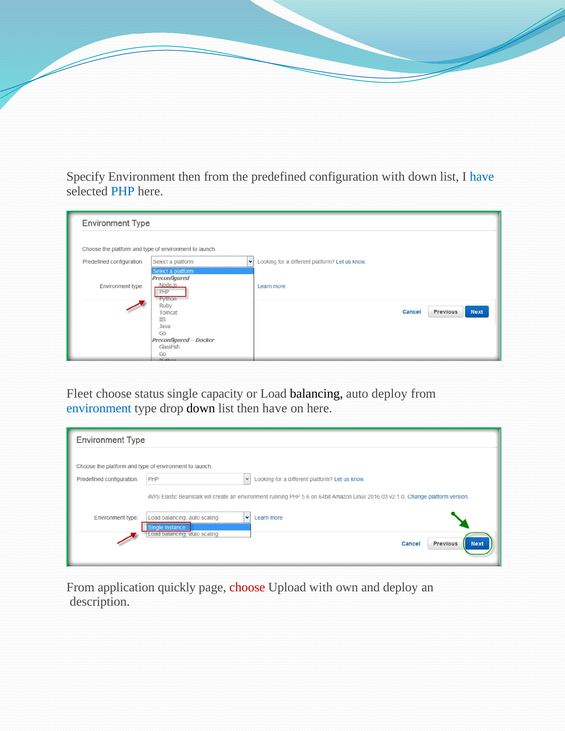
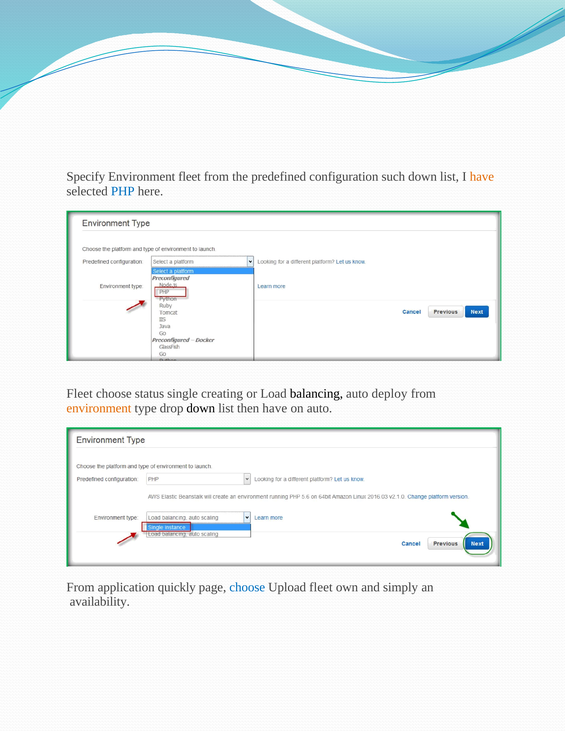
Environment then: then -> fleet (190, 177)
configuration with: with -> such (393, 177)
have colour: blue -> orange (482, 177)
capacity: capacity -> creating (222, 394)
environment colour: blue -> orange (99, 408)
on here: here -> auto (320, 408)
choose colour: red -> blue (247, 587)
Upload with: with -> fleet (321, 587)
and deploy: deploy -> simply (401, 587)
description: description -> availability (100, 602)
